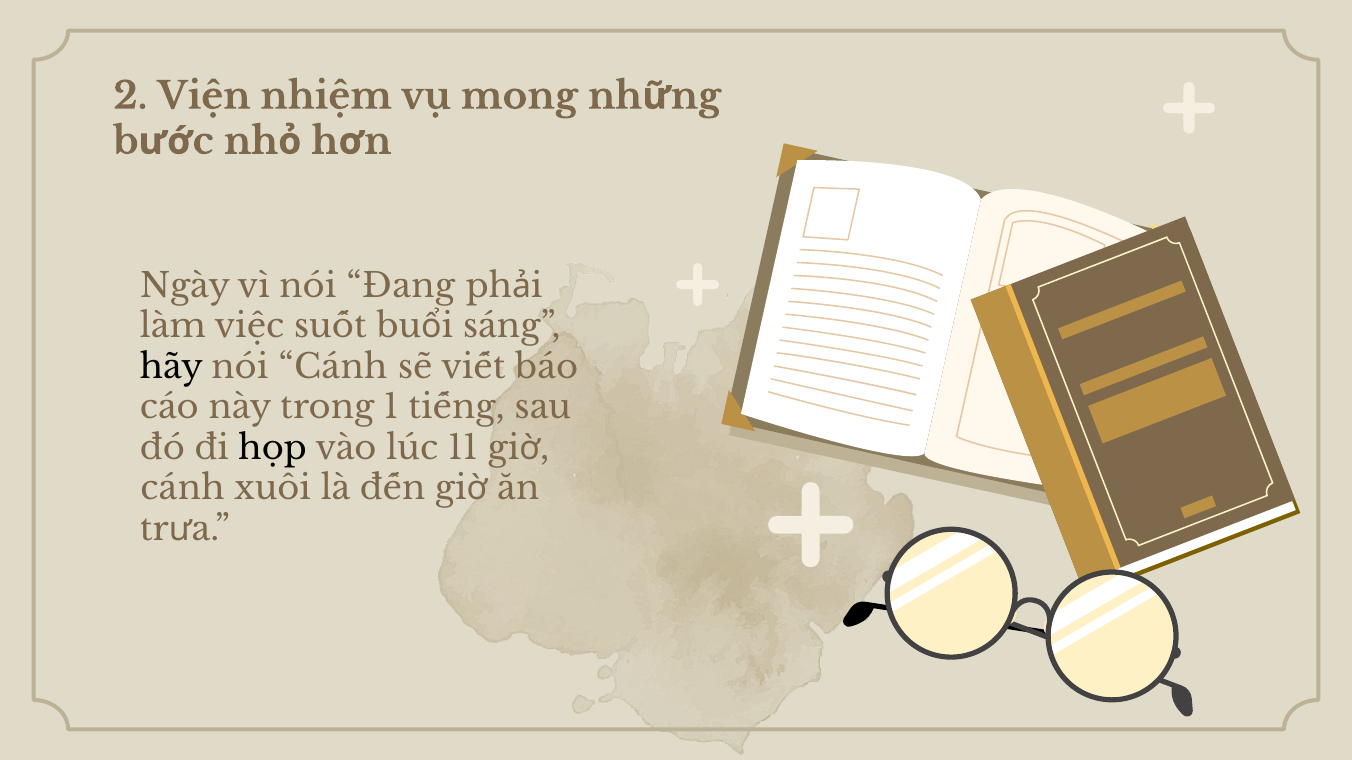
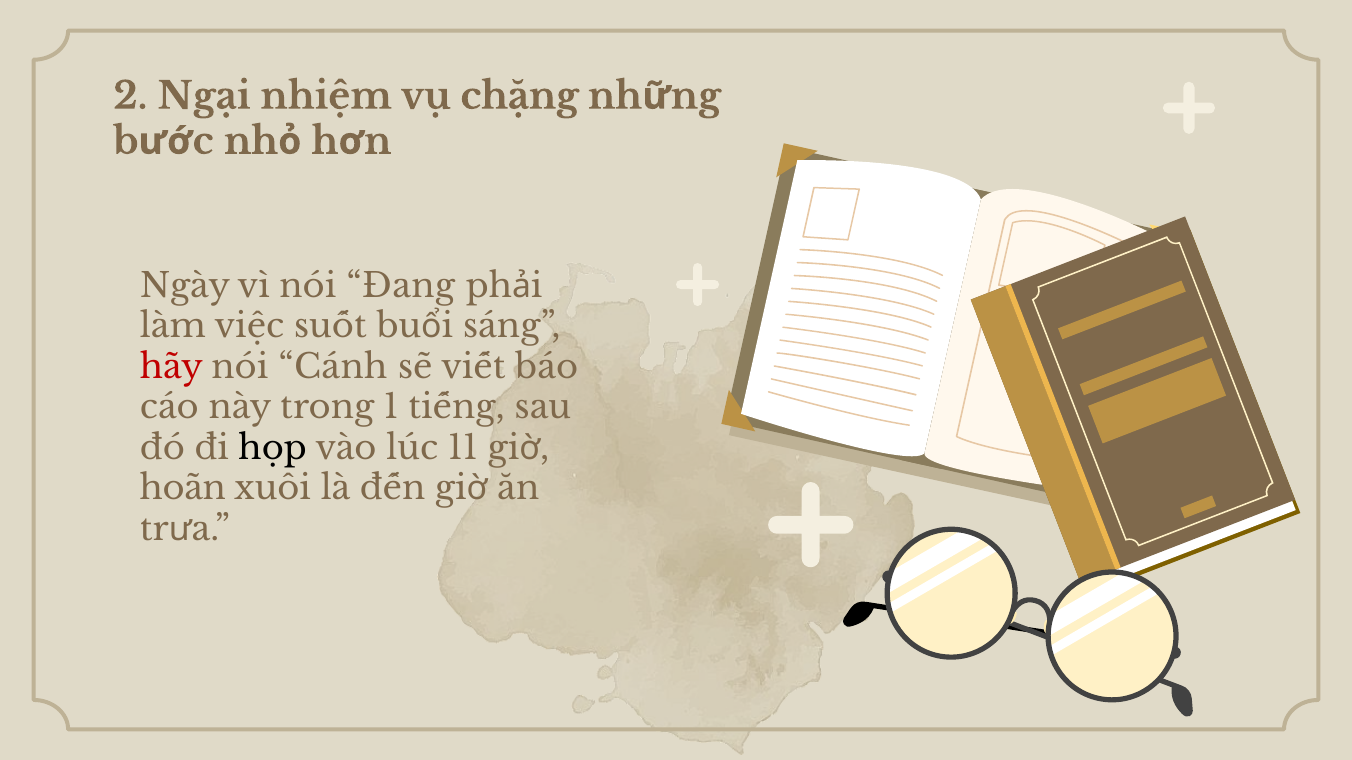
Viện: Viện -> Ngại (204, 96)
mong: mong -> chặng (520, 96)
hãy colour: black -> red (172, 367)
cánh: cánh -> hoãn (183, 489)
